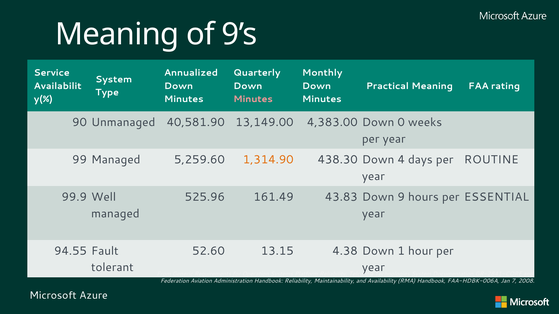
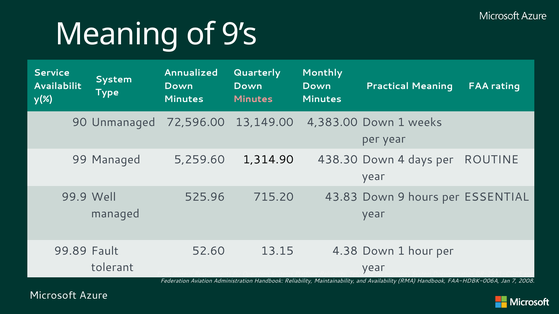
40,581.90: 40,581.90 -> 72,596.00 (196, 123)
4,383.00 Down 0: 0 -> 1 (401, 123)
1,314.90 colour: orange -> black (268, 160)
161.49: 161.49 -> 715.20 (274, 197)
94.55: 94.55 -> 99.89 (70, 251)
